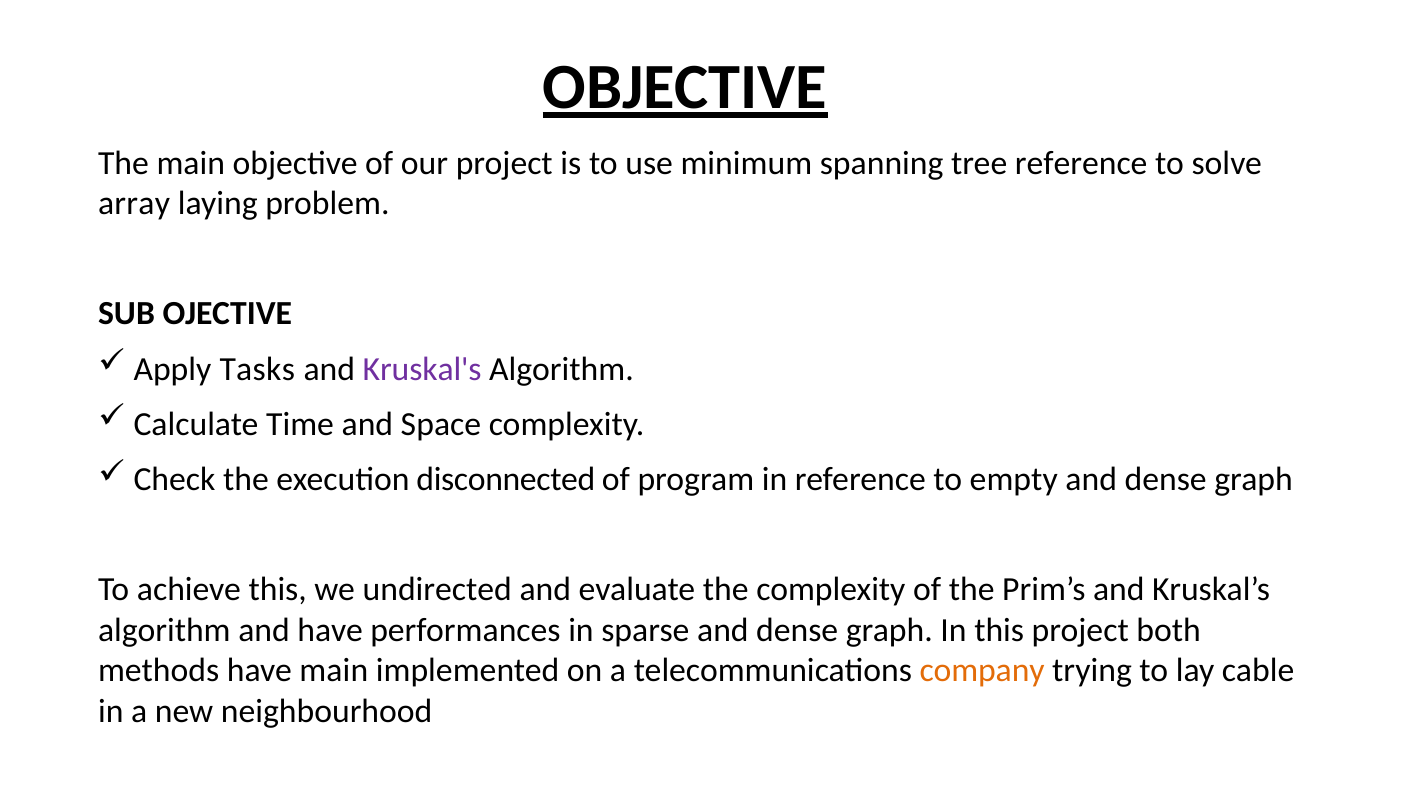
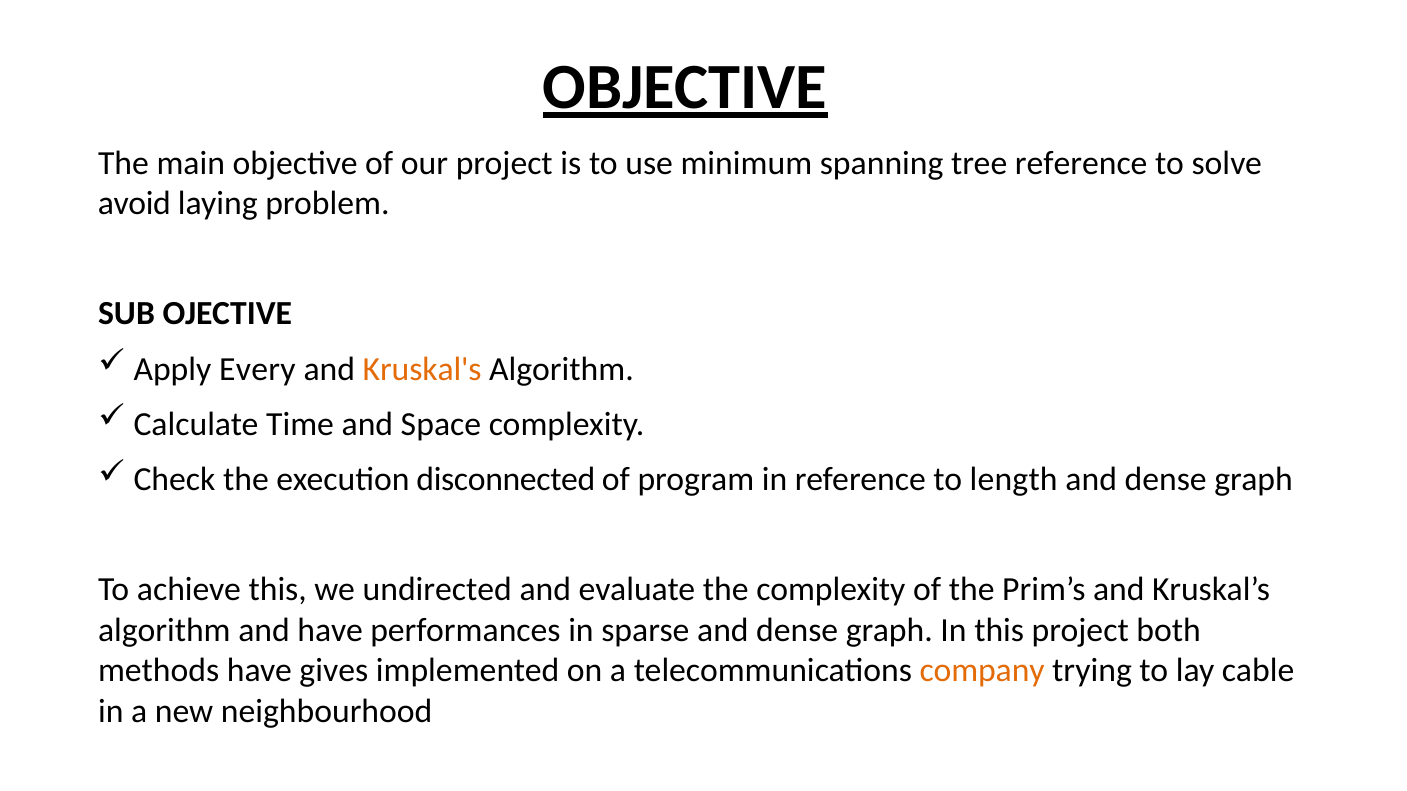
array: array -> avoid (134, 204)
Tasks: Tasks -> Every (257, 369)
Kruskal's colour: purple -> orange (422, 369)
empty: empty -> length (1014, 480)
have main: main -> gives (334, 671)
